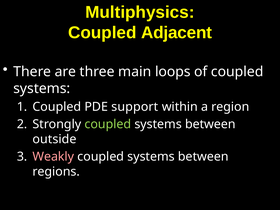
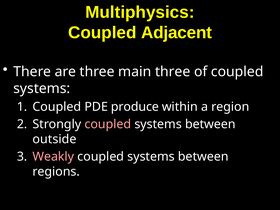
main loops: loops -> three (173, 72)
support: support -> produce (135, 107)
coupled colour: light green -> pink (108, 124)
